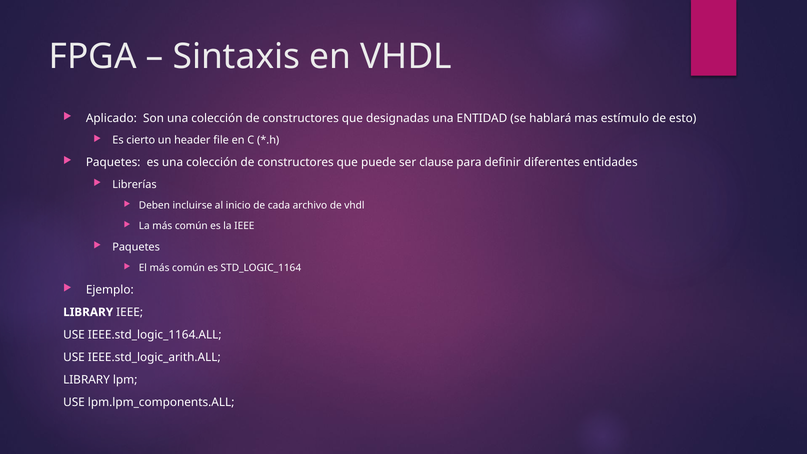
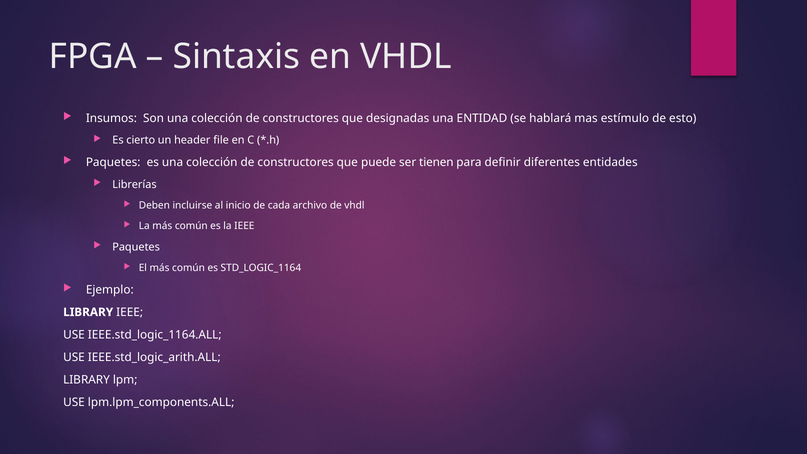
Aplicado: Aplicado -> Insumos (111, 118)
clause: clause -> tienen (436, 162)
